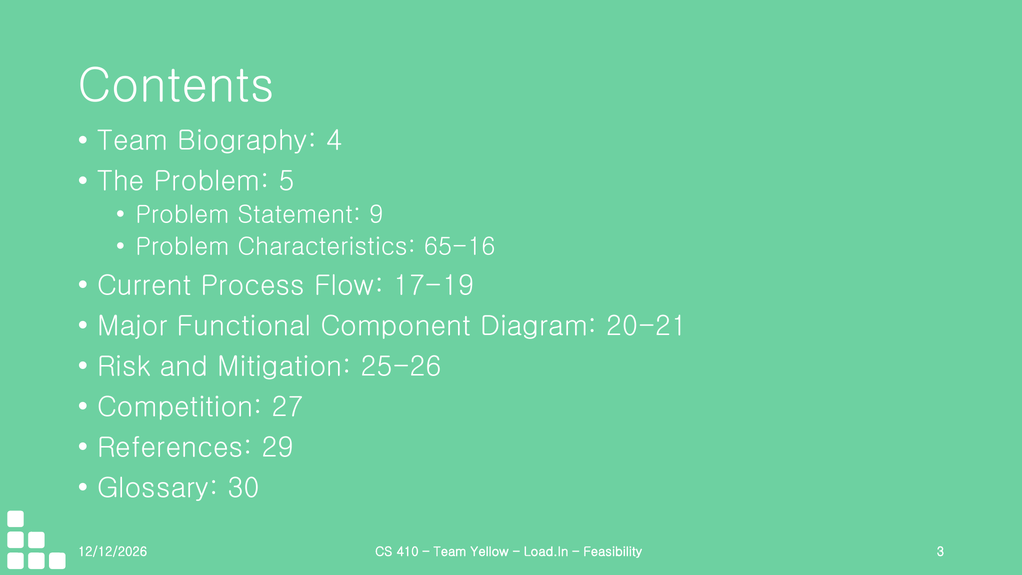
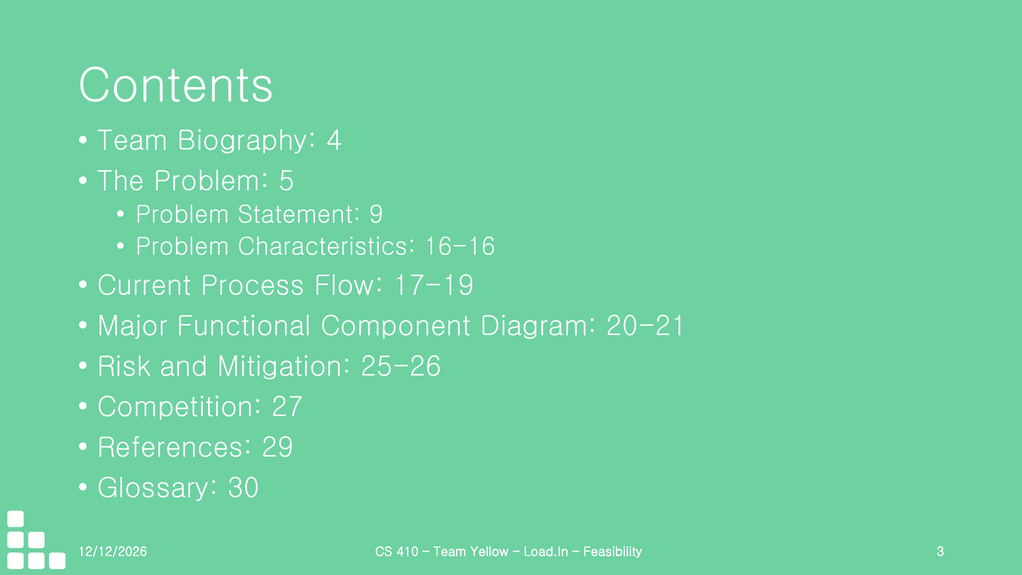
65-16: 65-16 -> 16-16 (460, 247)
